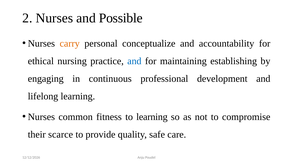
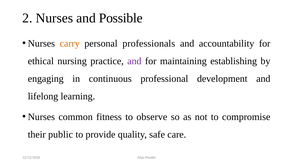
conceptualize: conceptualize -> professionals (149, 43)
and colour: blue -> purple (134, 61)
to learning: learning -> observe (152, 117)
scarce: scarce -> public (61, 134)
